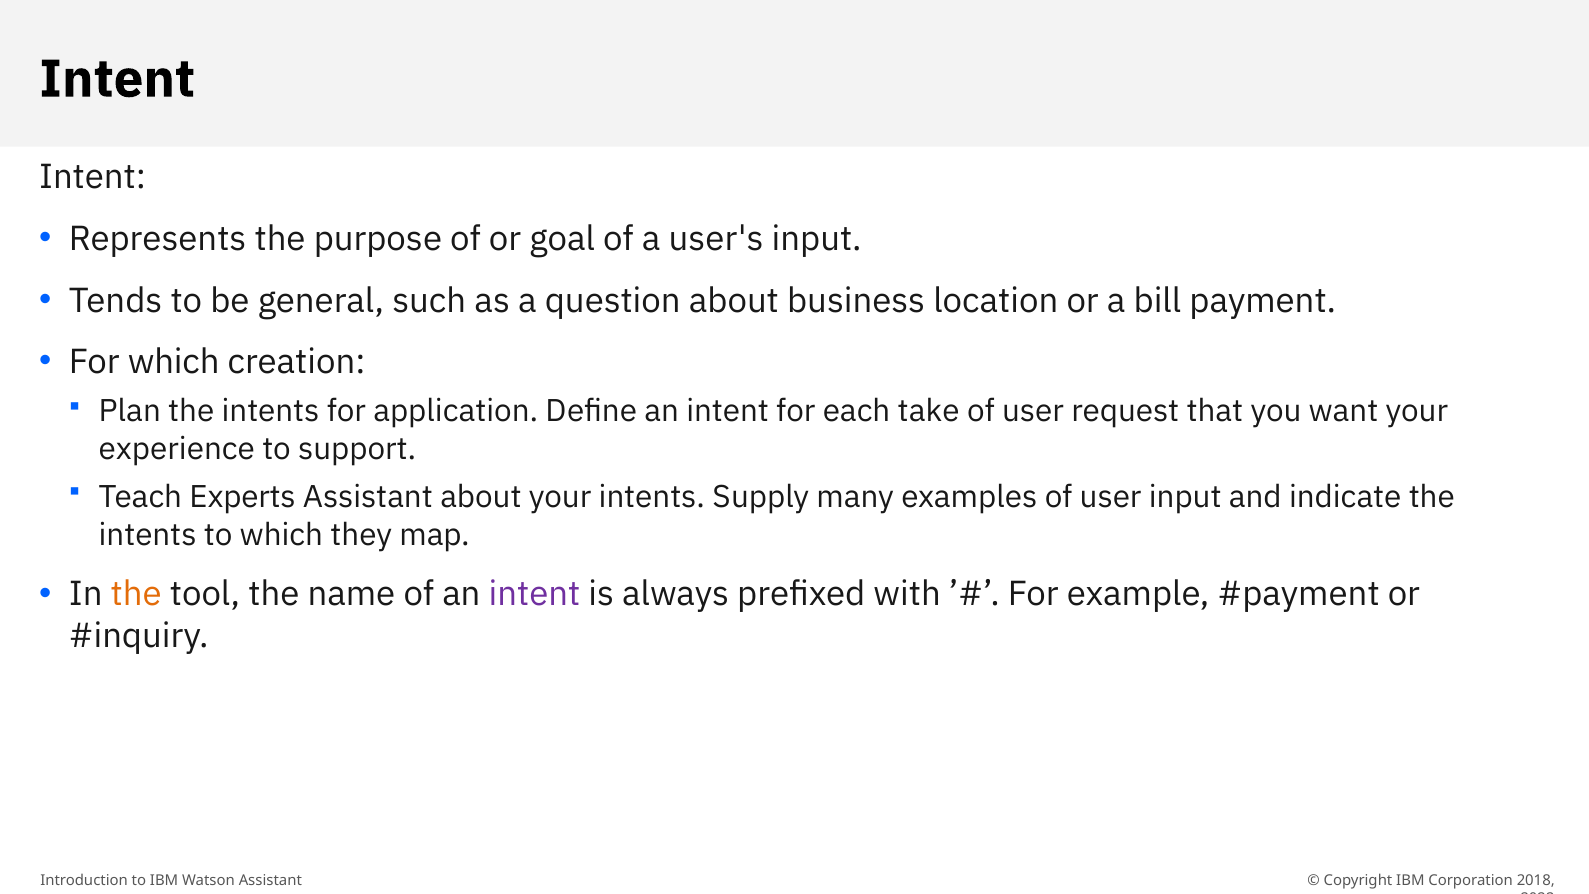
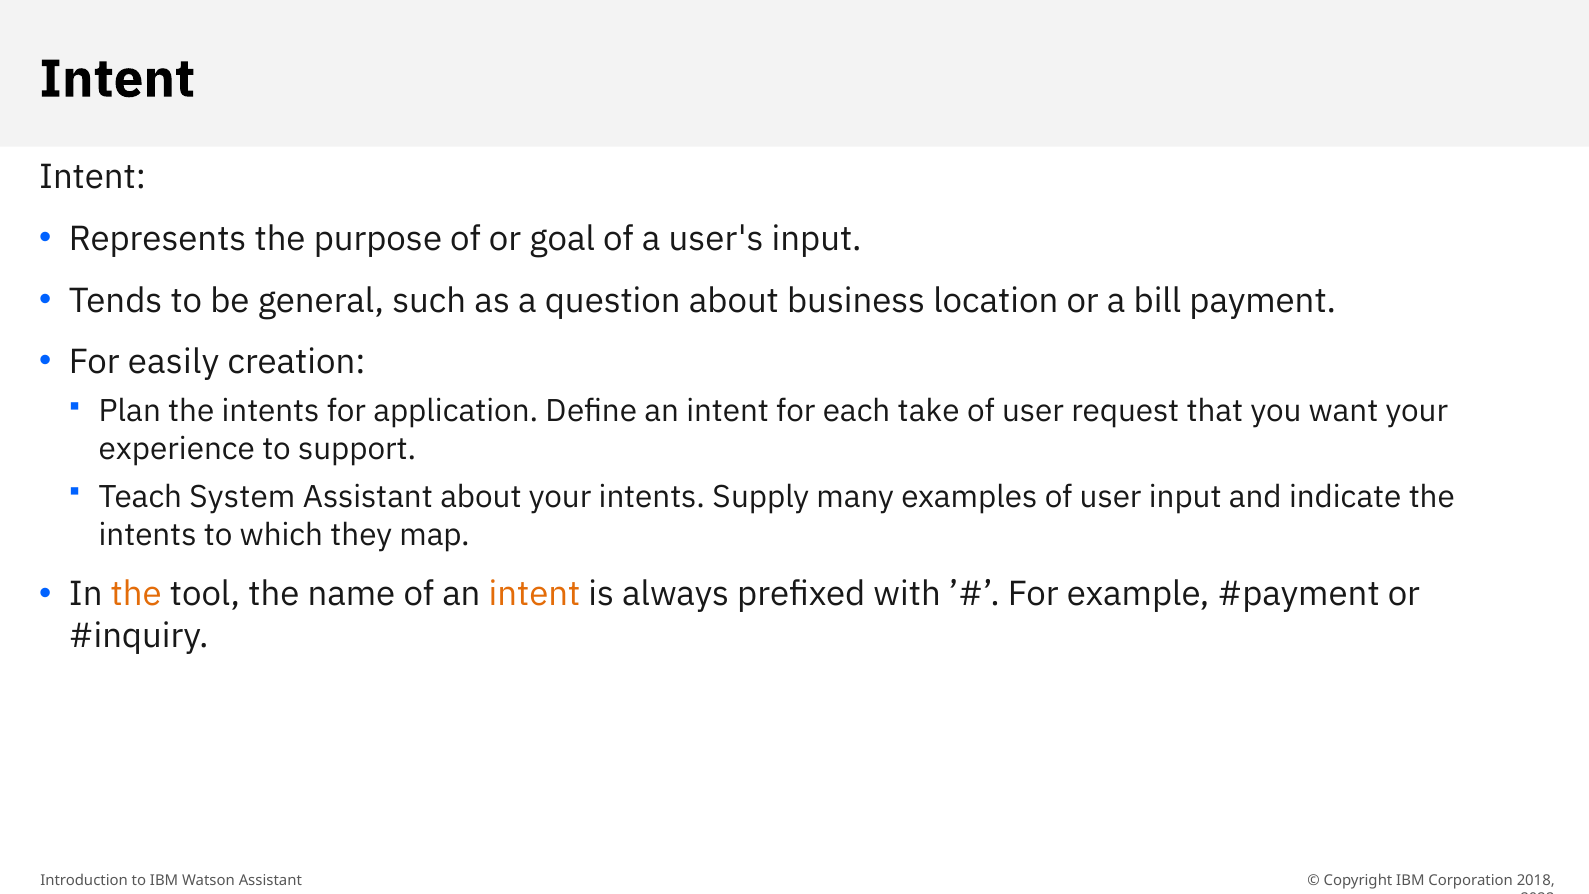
For which: which -> easily (173, 362)
Experts: Experts -> System (242, 497)
intent colour: purple -> orange (534, 595)
